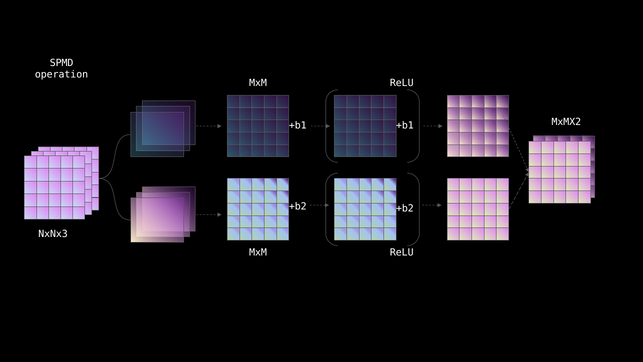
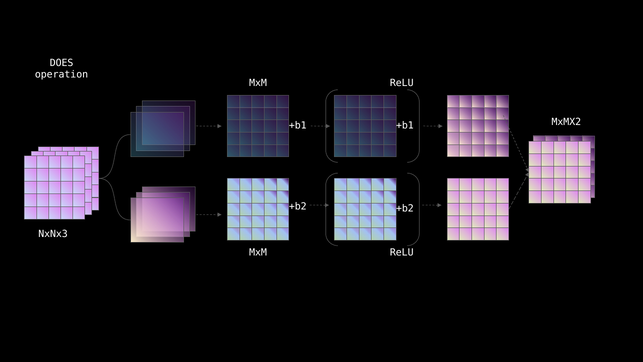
SPMD: SPMD -> DOES (62, 63)
